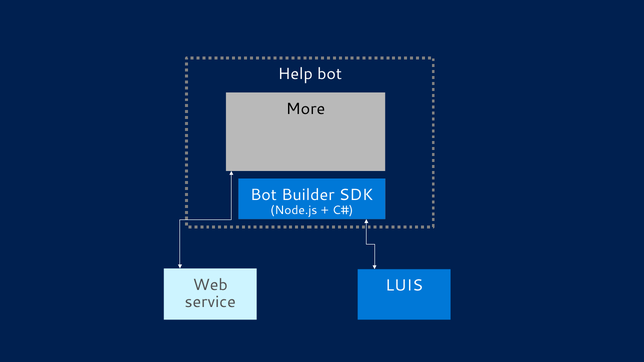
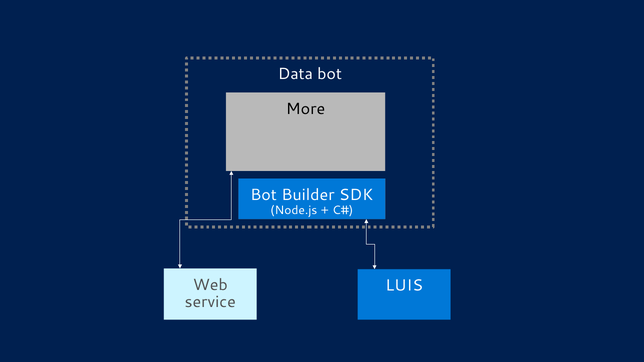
Help: Help -> Data (295, 74)
